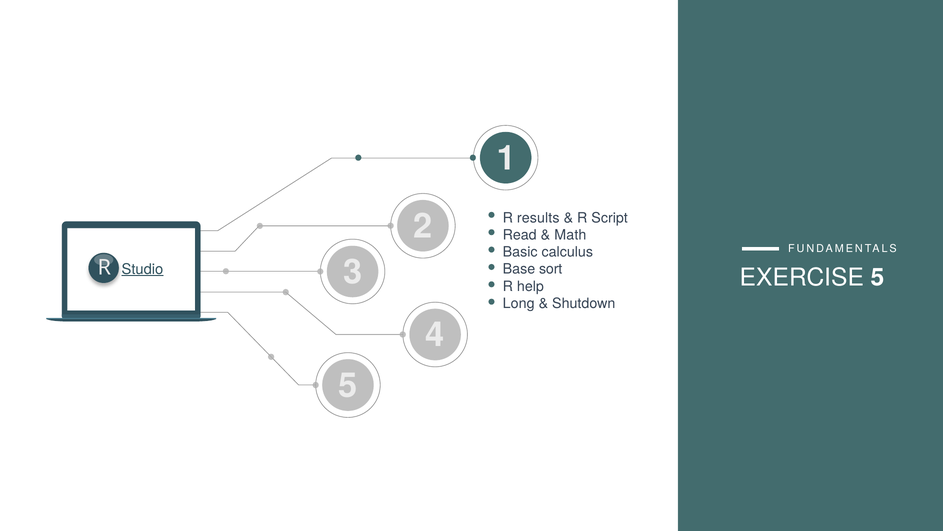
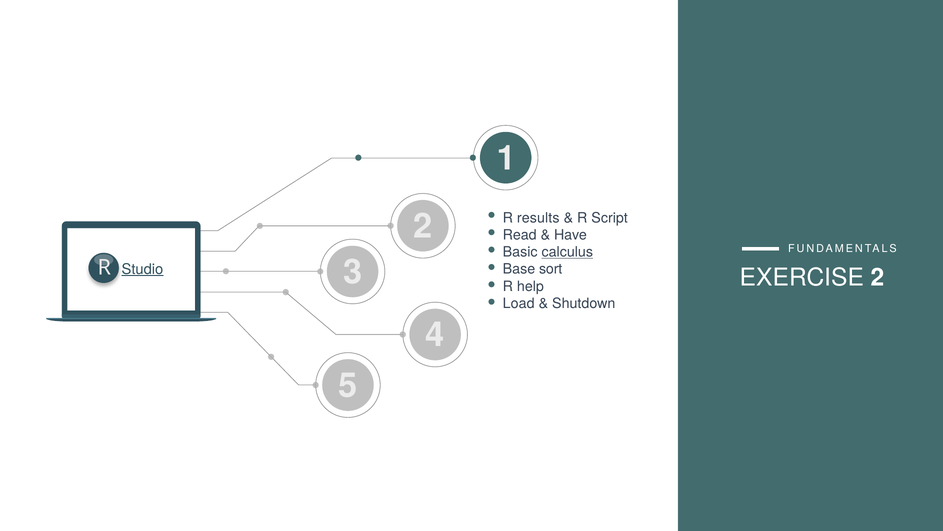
Math: Math -> Have (570, 235)
calculus underline: none -> present (567, 252)
EXERCISE 5: 5 -> 2 (878, 278)
Long: Long -> Load (519, 303)
